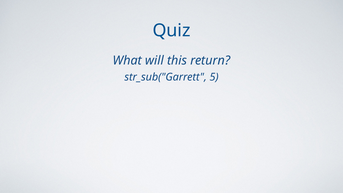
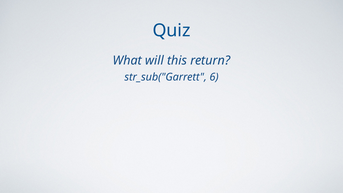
5: 5 -> 6 (214, 77)
